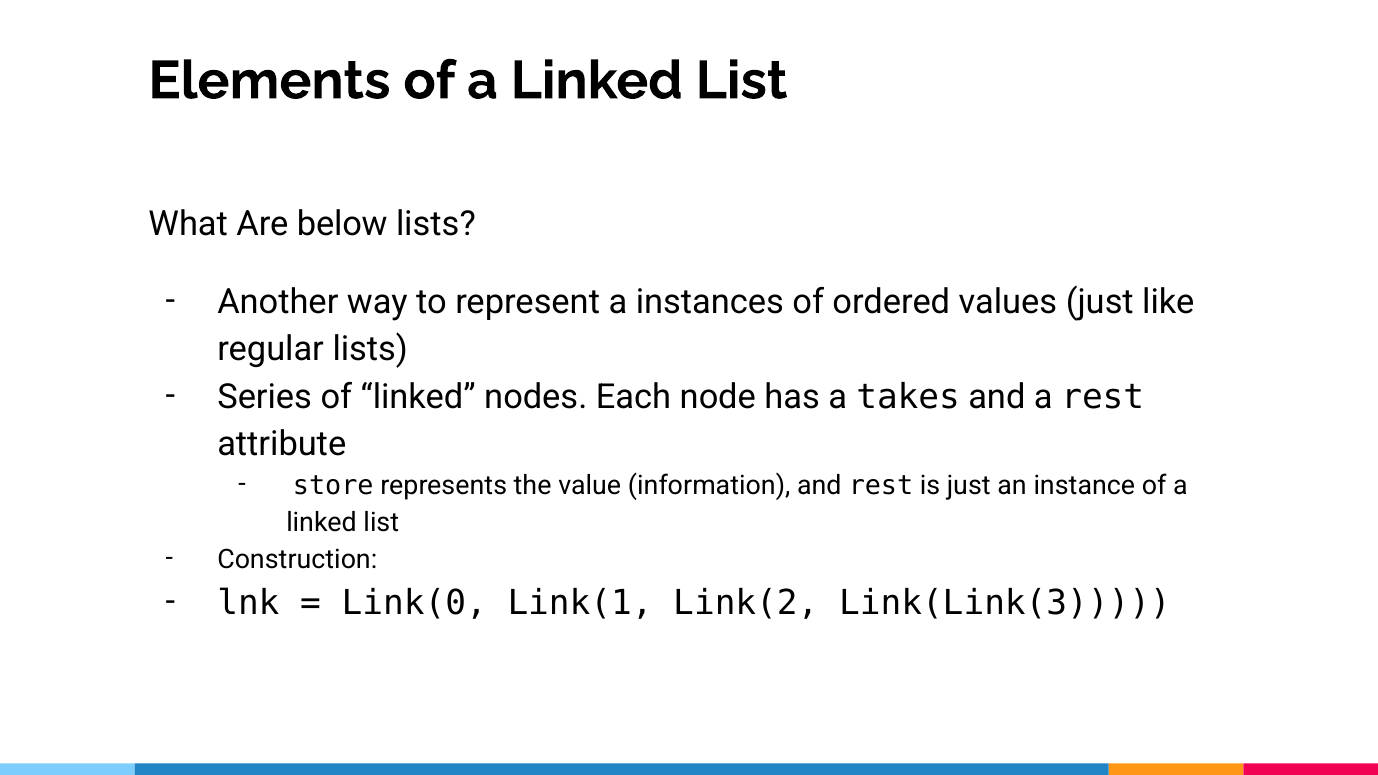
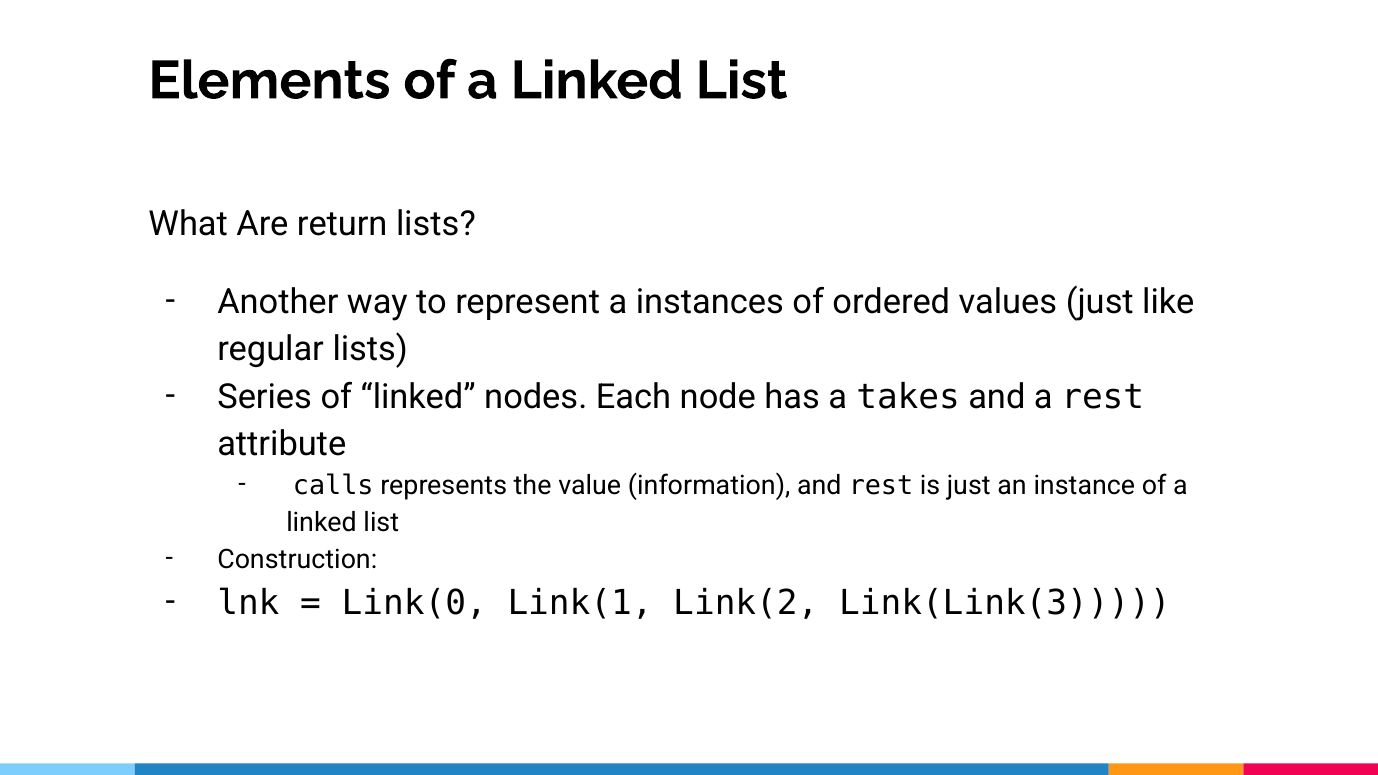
below: below -> return (342, 224)
store: store -> calls (333, 486)
